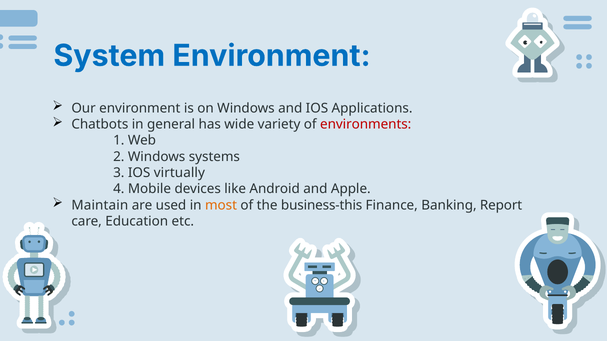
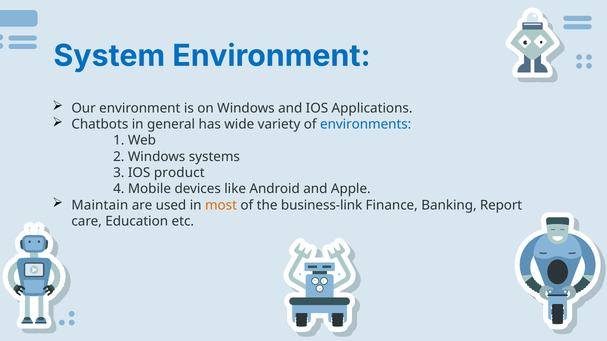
environments colour: red -> blue (366, 125)
virtually: virtually -> product (179, 173)
business-this: business-this -> business-link (322, 205)
